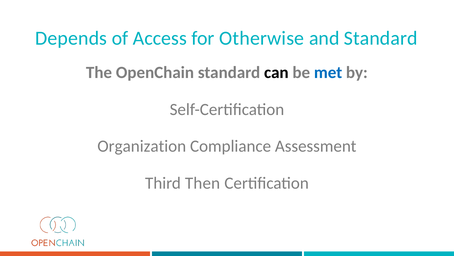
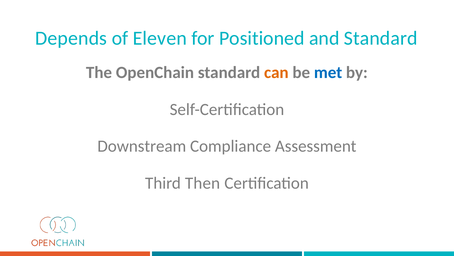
Access: Access -> Eleven (160, 38)
Otherwise: Otherwise -> Positioned (262, 38)
can colour: black -> orange (276, 72)
Organization: Organization -> Downstream (142, 146)
